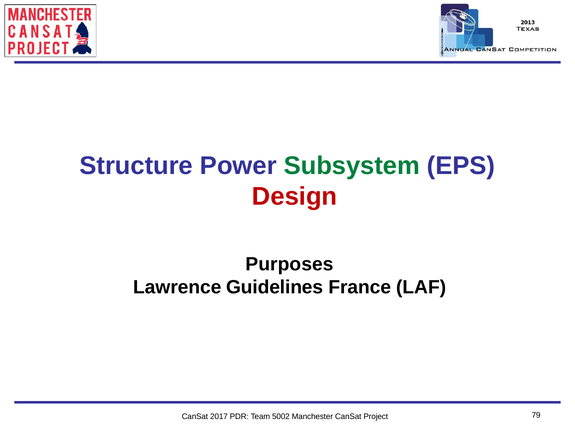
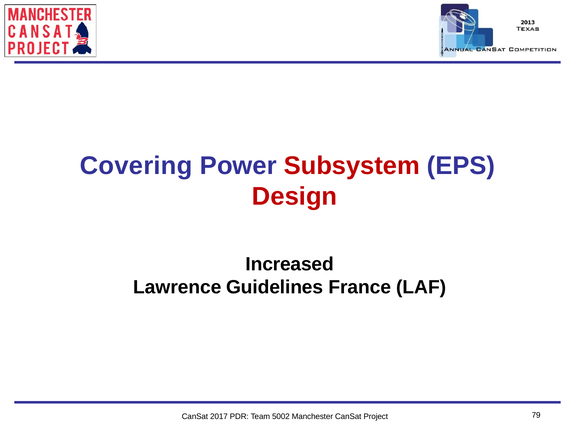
Structure: Structure -> Covering (136, 166)
Subsystem colour: green -> red (352, 166)
Purposes: Purposes -> Increased (290, 264)
